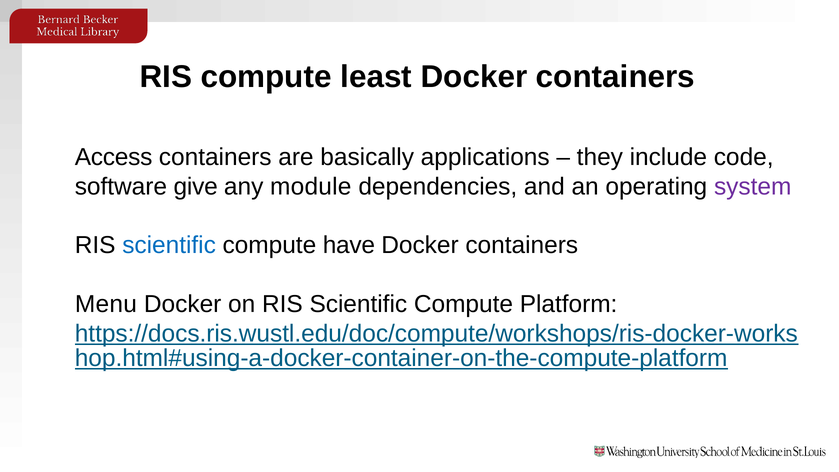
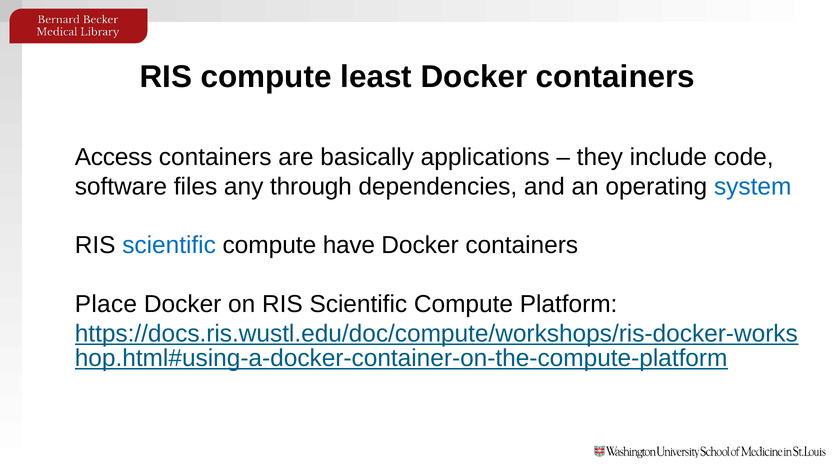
give: give -> files (196, 187)
module: module -> through (311, 187)
system colour: purple -> blue (753, 187)
Menu: Menu -> Place (106, 304)
